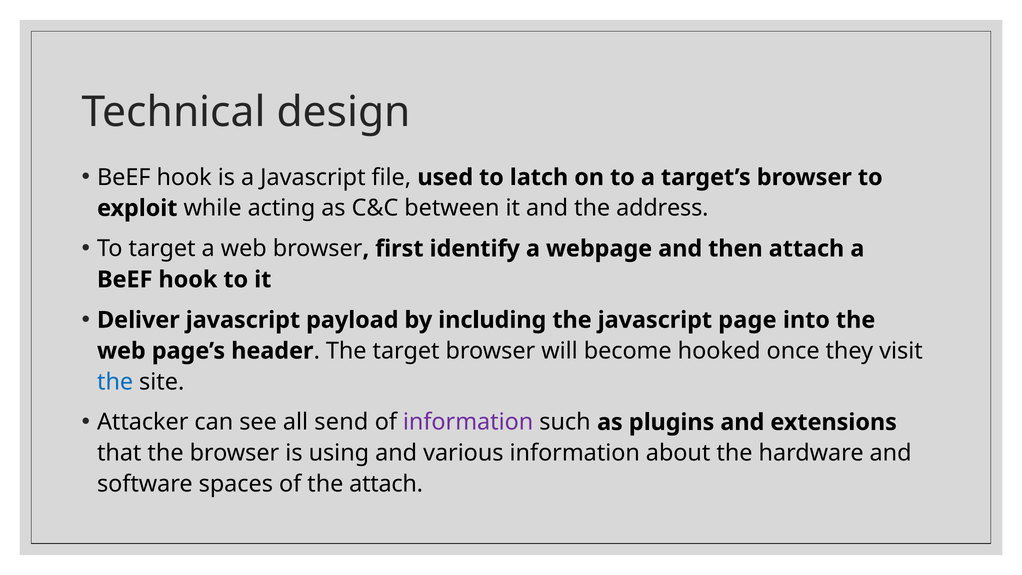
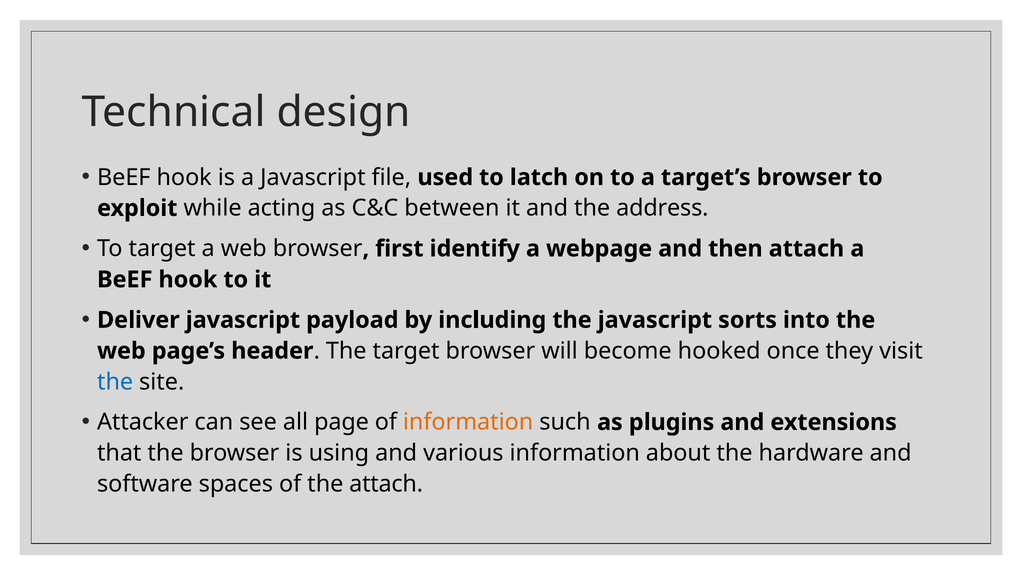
page: page -> sorts (748, 320)
send: send -> page (342, 422)
information colour: purple -> orange (468, 422)
